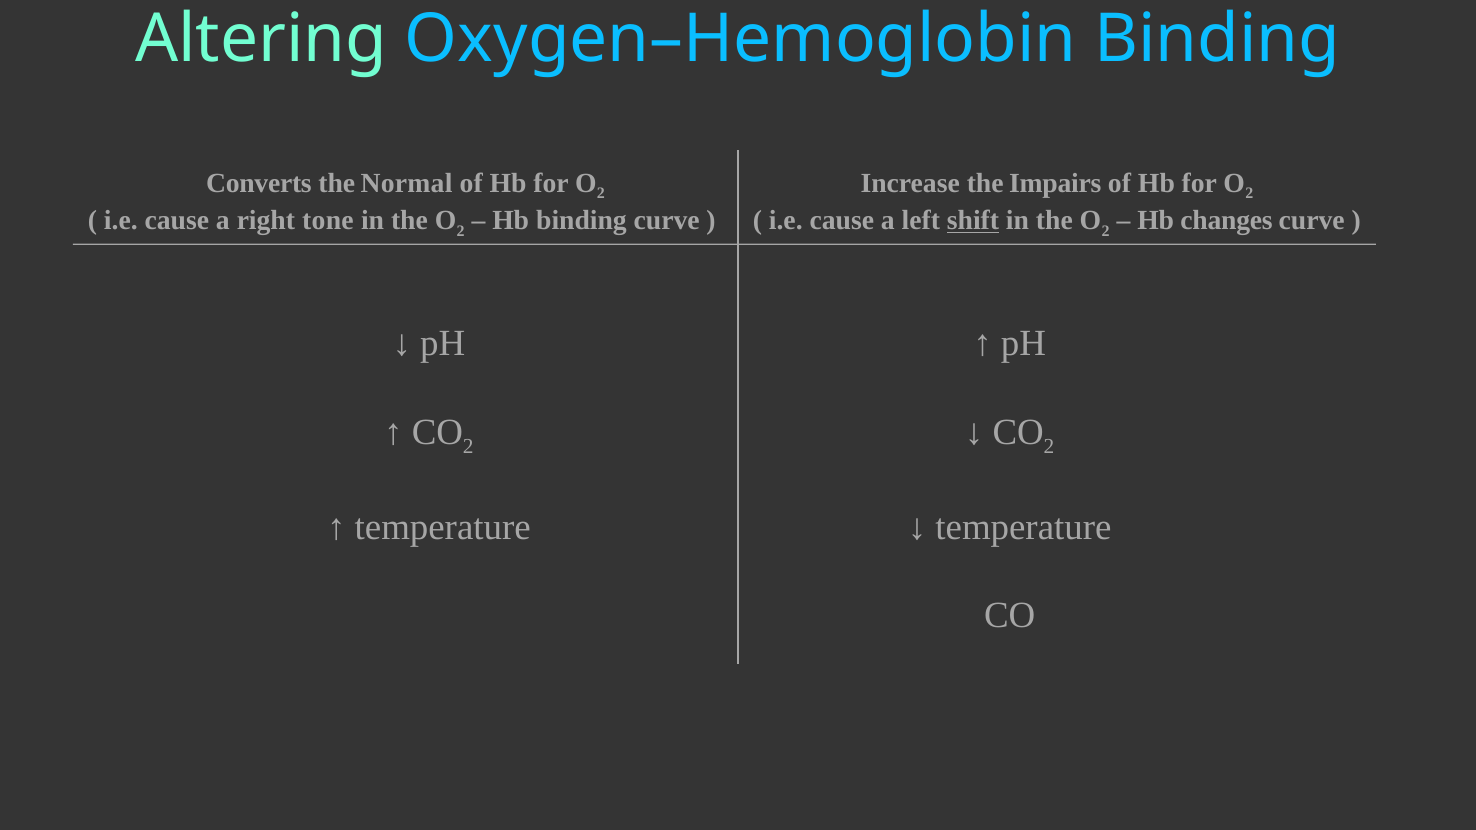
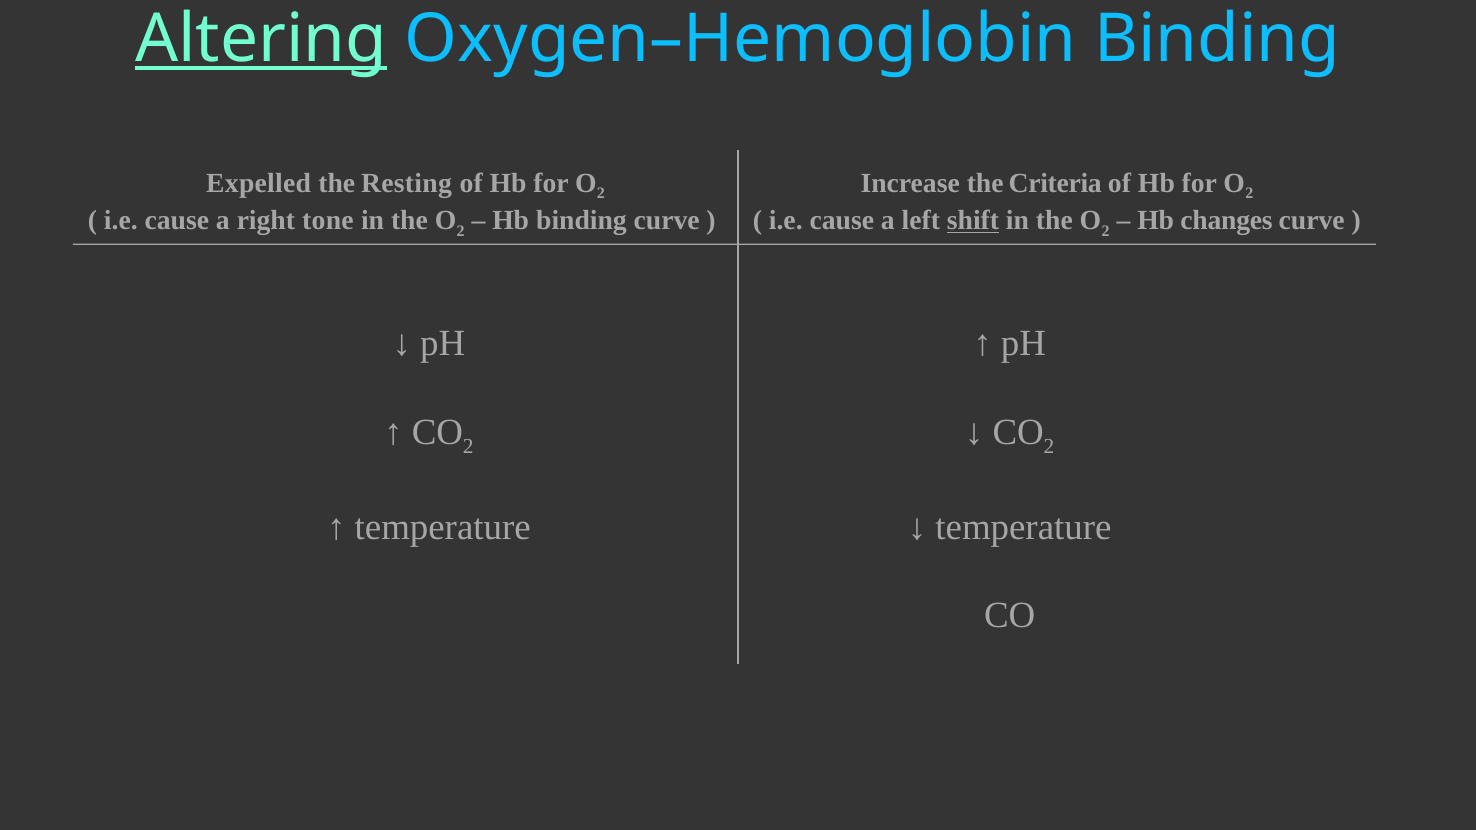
Altering underline: none -> present (261, 39)
Converts: Converts -> Expelled (259, 183)
Normal: Normal -> Resting (407, 183)
Impairs: Impairs -> Criteria (1055, 183)
